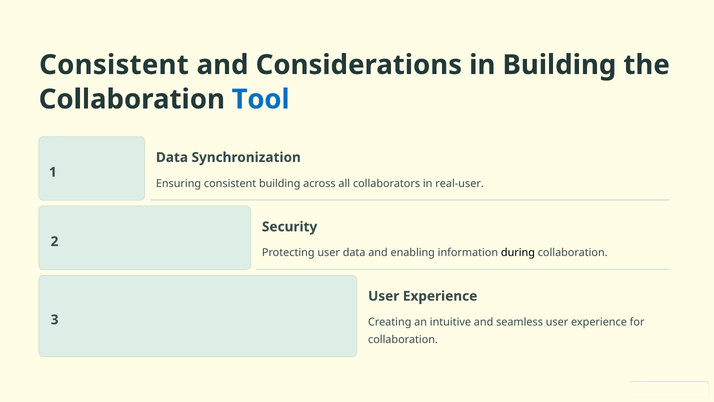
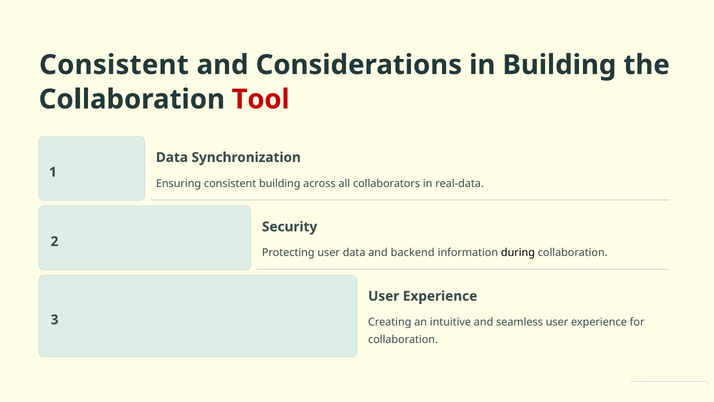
Tool colour: blue -> red (261, 99)
real-user: real-user -> real-data (460, 183)
enabling: enabling -> backend (413, 253)
